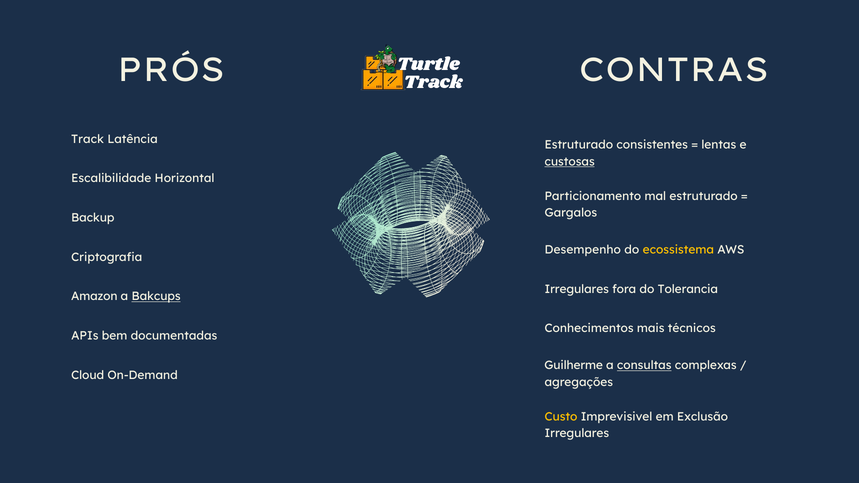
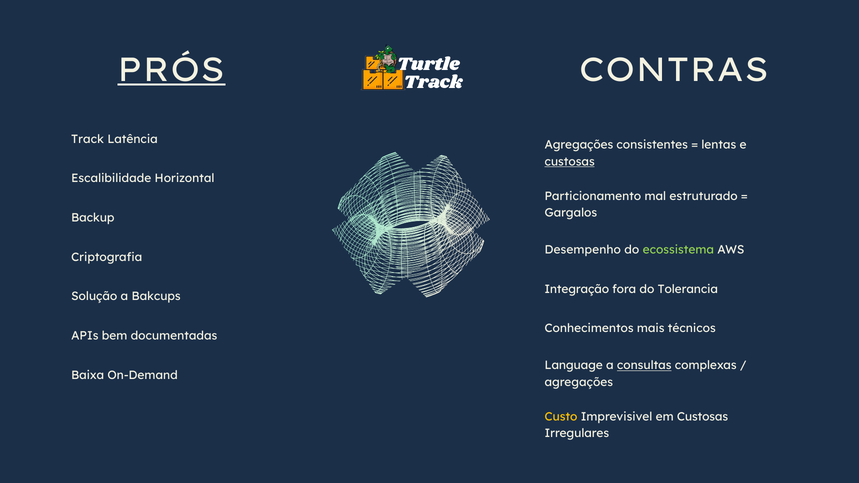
PRÓS underline: none -> present (171, 70)
Estruturado: Estruturado -> Agregações (579, 145)
ecossistema colour: yellow -> light green (678, 250)
Irregulares: Irregulares -> Integração (577, 289)
Amazon: Amazon -> Solução (94, 297)
Bakcups underline: present -> none (156, 297)
Guilherme: Guilherme -> Language (574, 366)
Cloud: Cloud -> Baixa (88, 375)
em Exclusão: Exclusão -> Custosas (703, 417)
